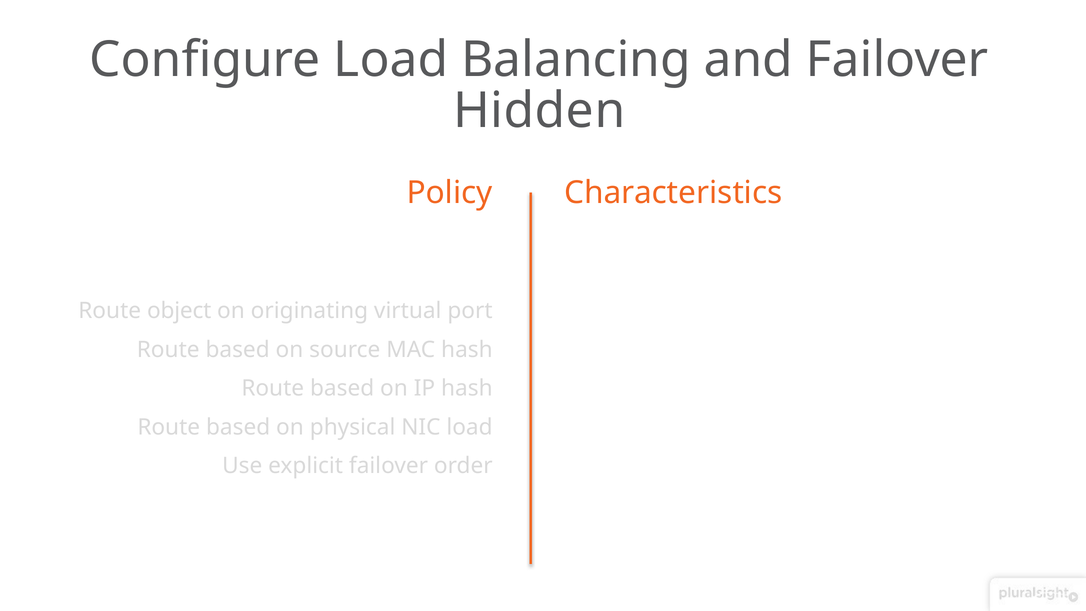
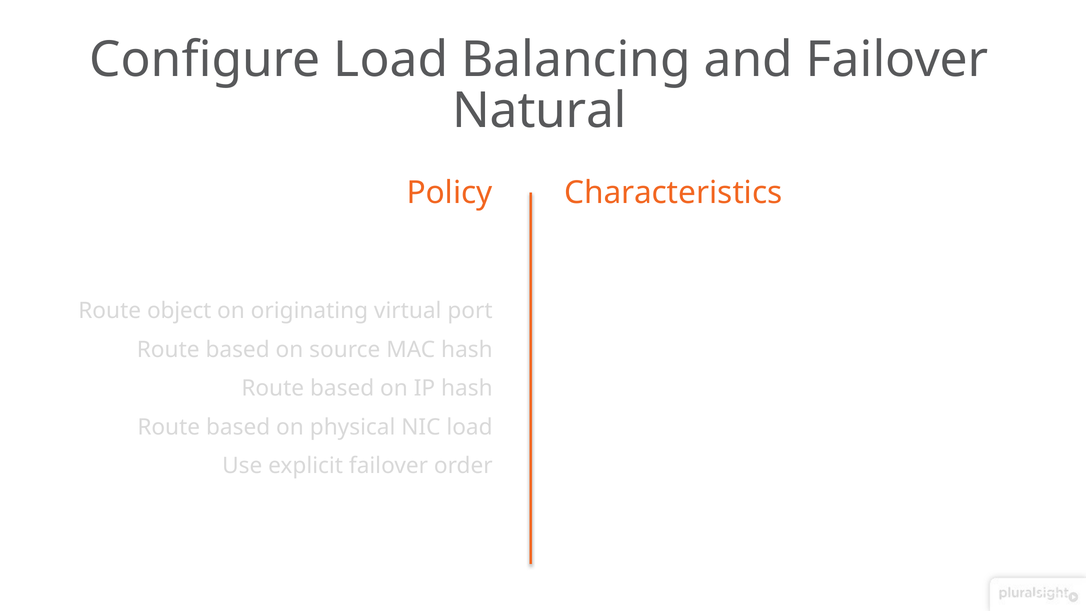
Hidden: Hidden -> Natural (540, 111)
